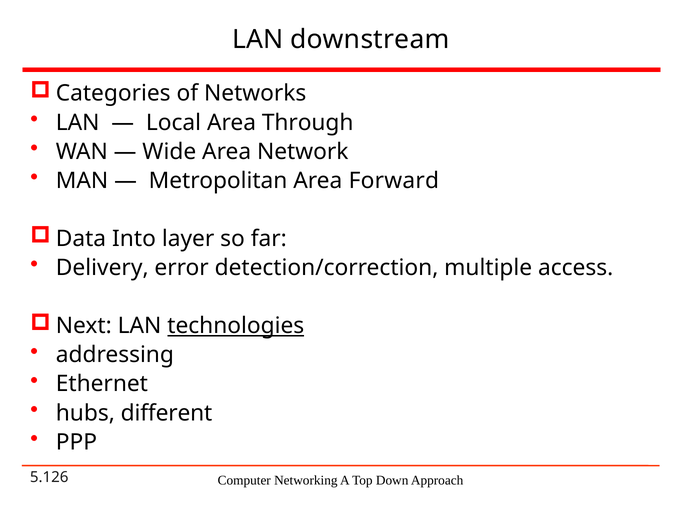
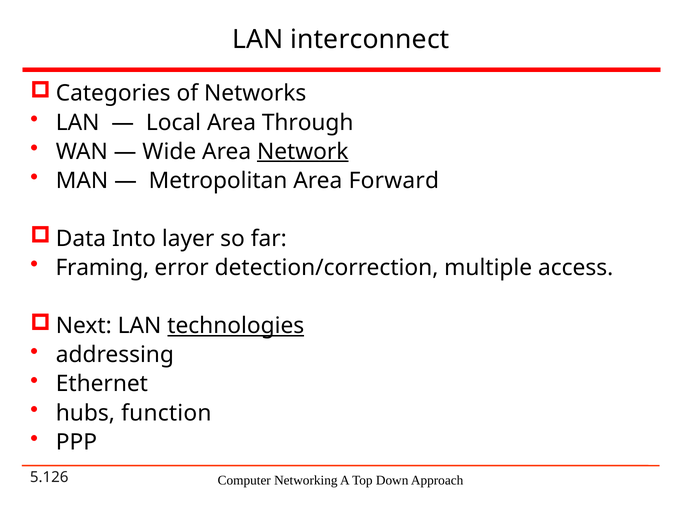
downstream: downstream -> interconnect (370, 40)
Network underline: none -> present (303, 152)
Delivery: Delivery -> Framing (102, 268)
different: different -> function (166, 413)
